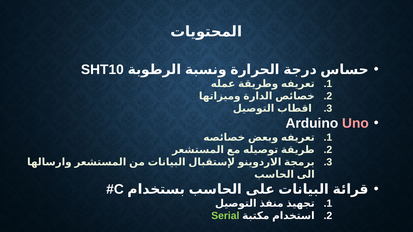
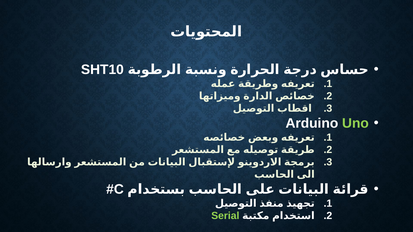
Uno colour: pink -> light green (355, 123)
